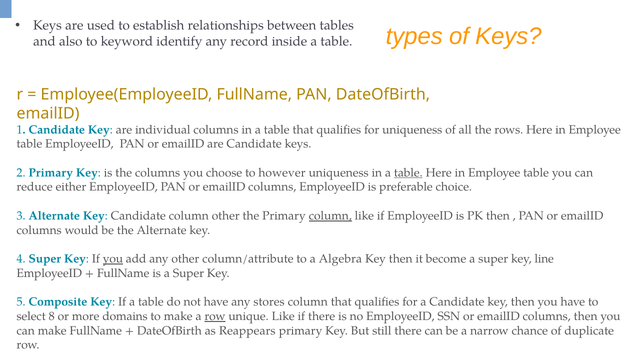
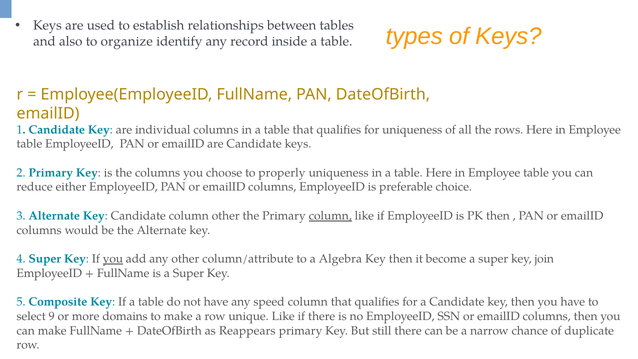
keyword: keyword -> organize (127, 41)
however: however -> properly (282, 173)
table underline: present -> none (408, 173)
line: line -> join (544, 259)
stores: stores -> speed (269, 302)
8: 8 -> 9 (52, 316)
row underline: present -> none (215, 316)
